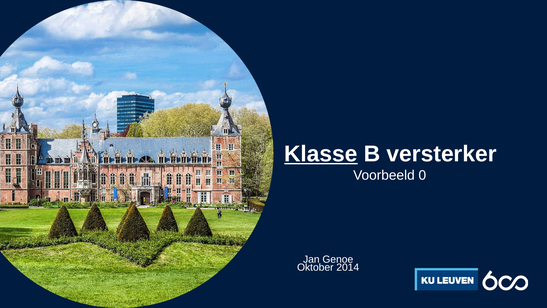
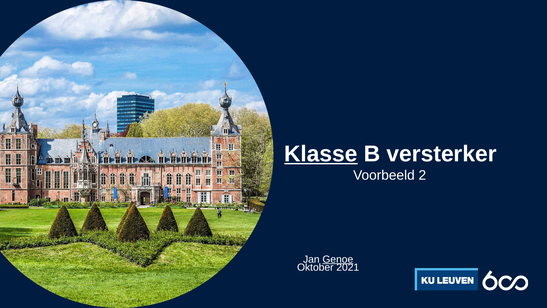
0: 0 -> 2 (422, 175)
Genoe underline: none -> present (338, 259)
2014: 2014 -> 2021 (348, 267)
